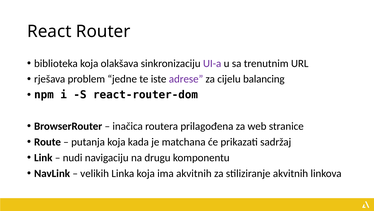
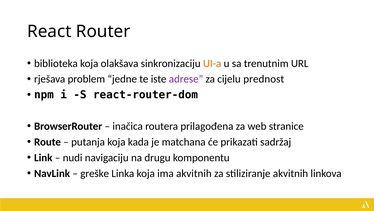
UI-a colour: purple -> orange (212, 63)
balancing: balancing -> prednost (264, 79)
velikih: velikih -> greške (95, 173)
